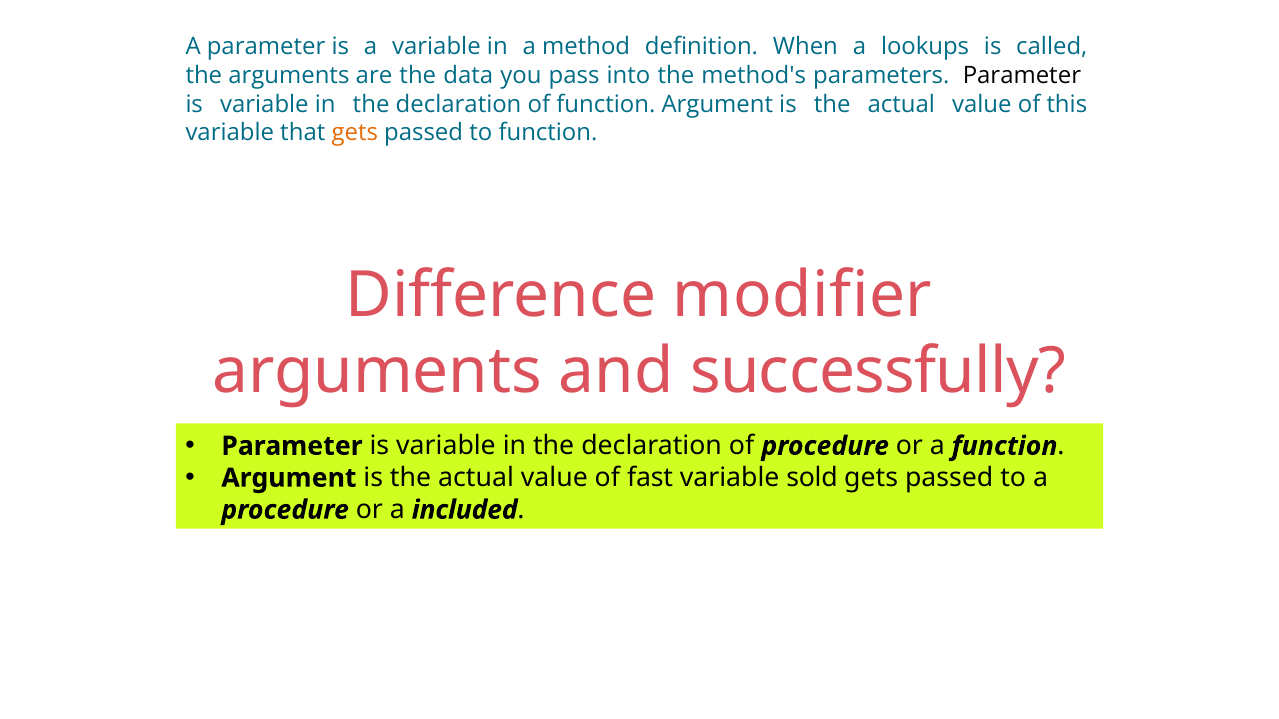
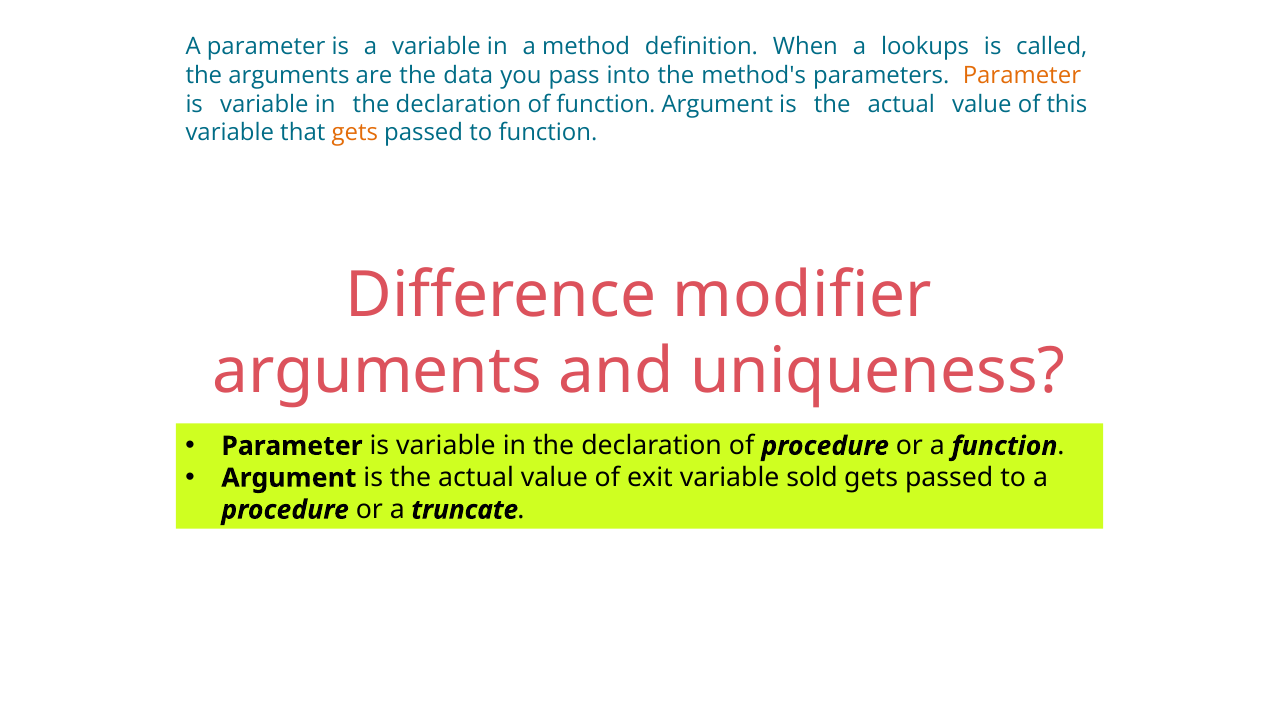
Parameter colour: black -> orange (1022, 75)
successfully: successfully -> uniqueness (878, 372)
fast: fast -> exit (650, 478)
included: included -> truncate (465, 510)
